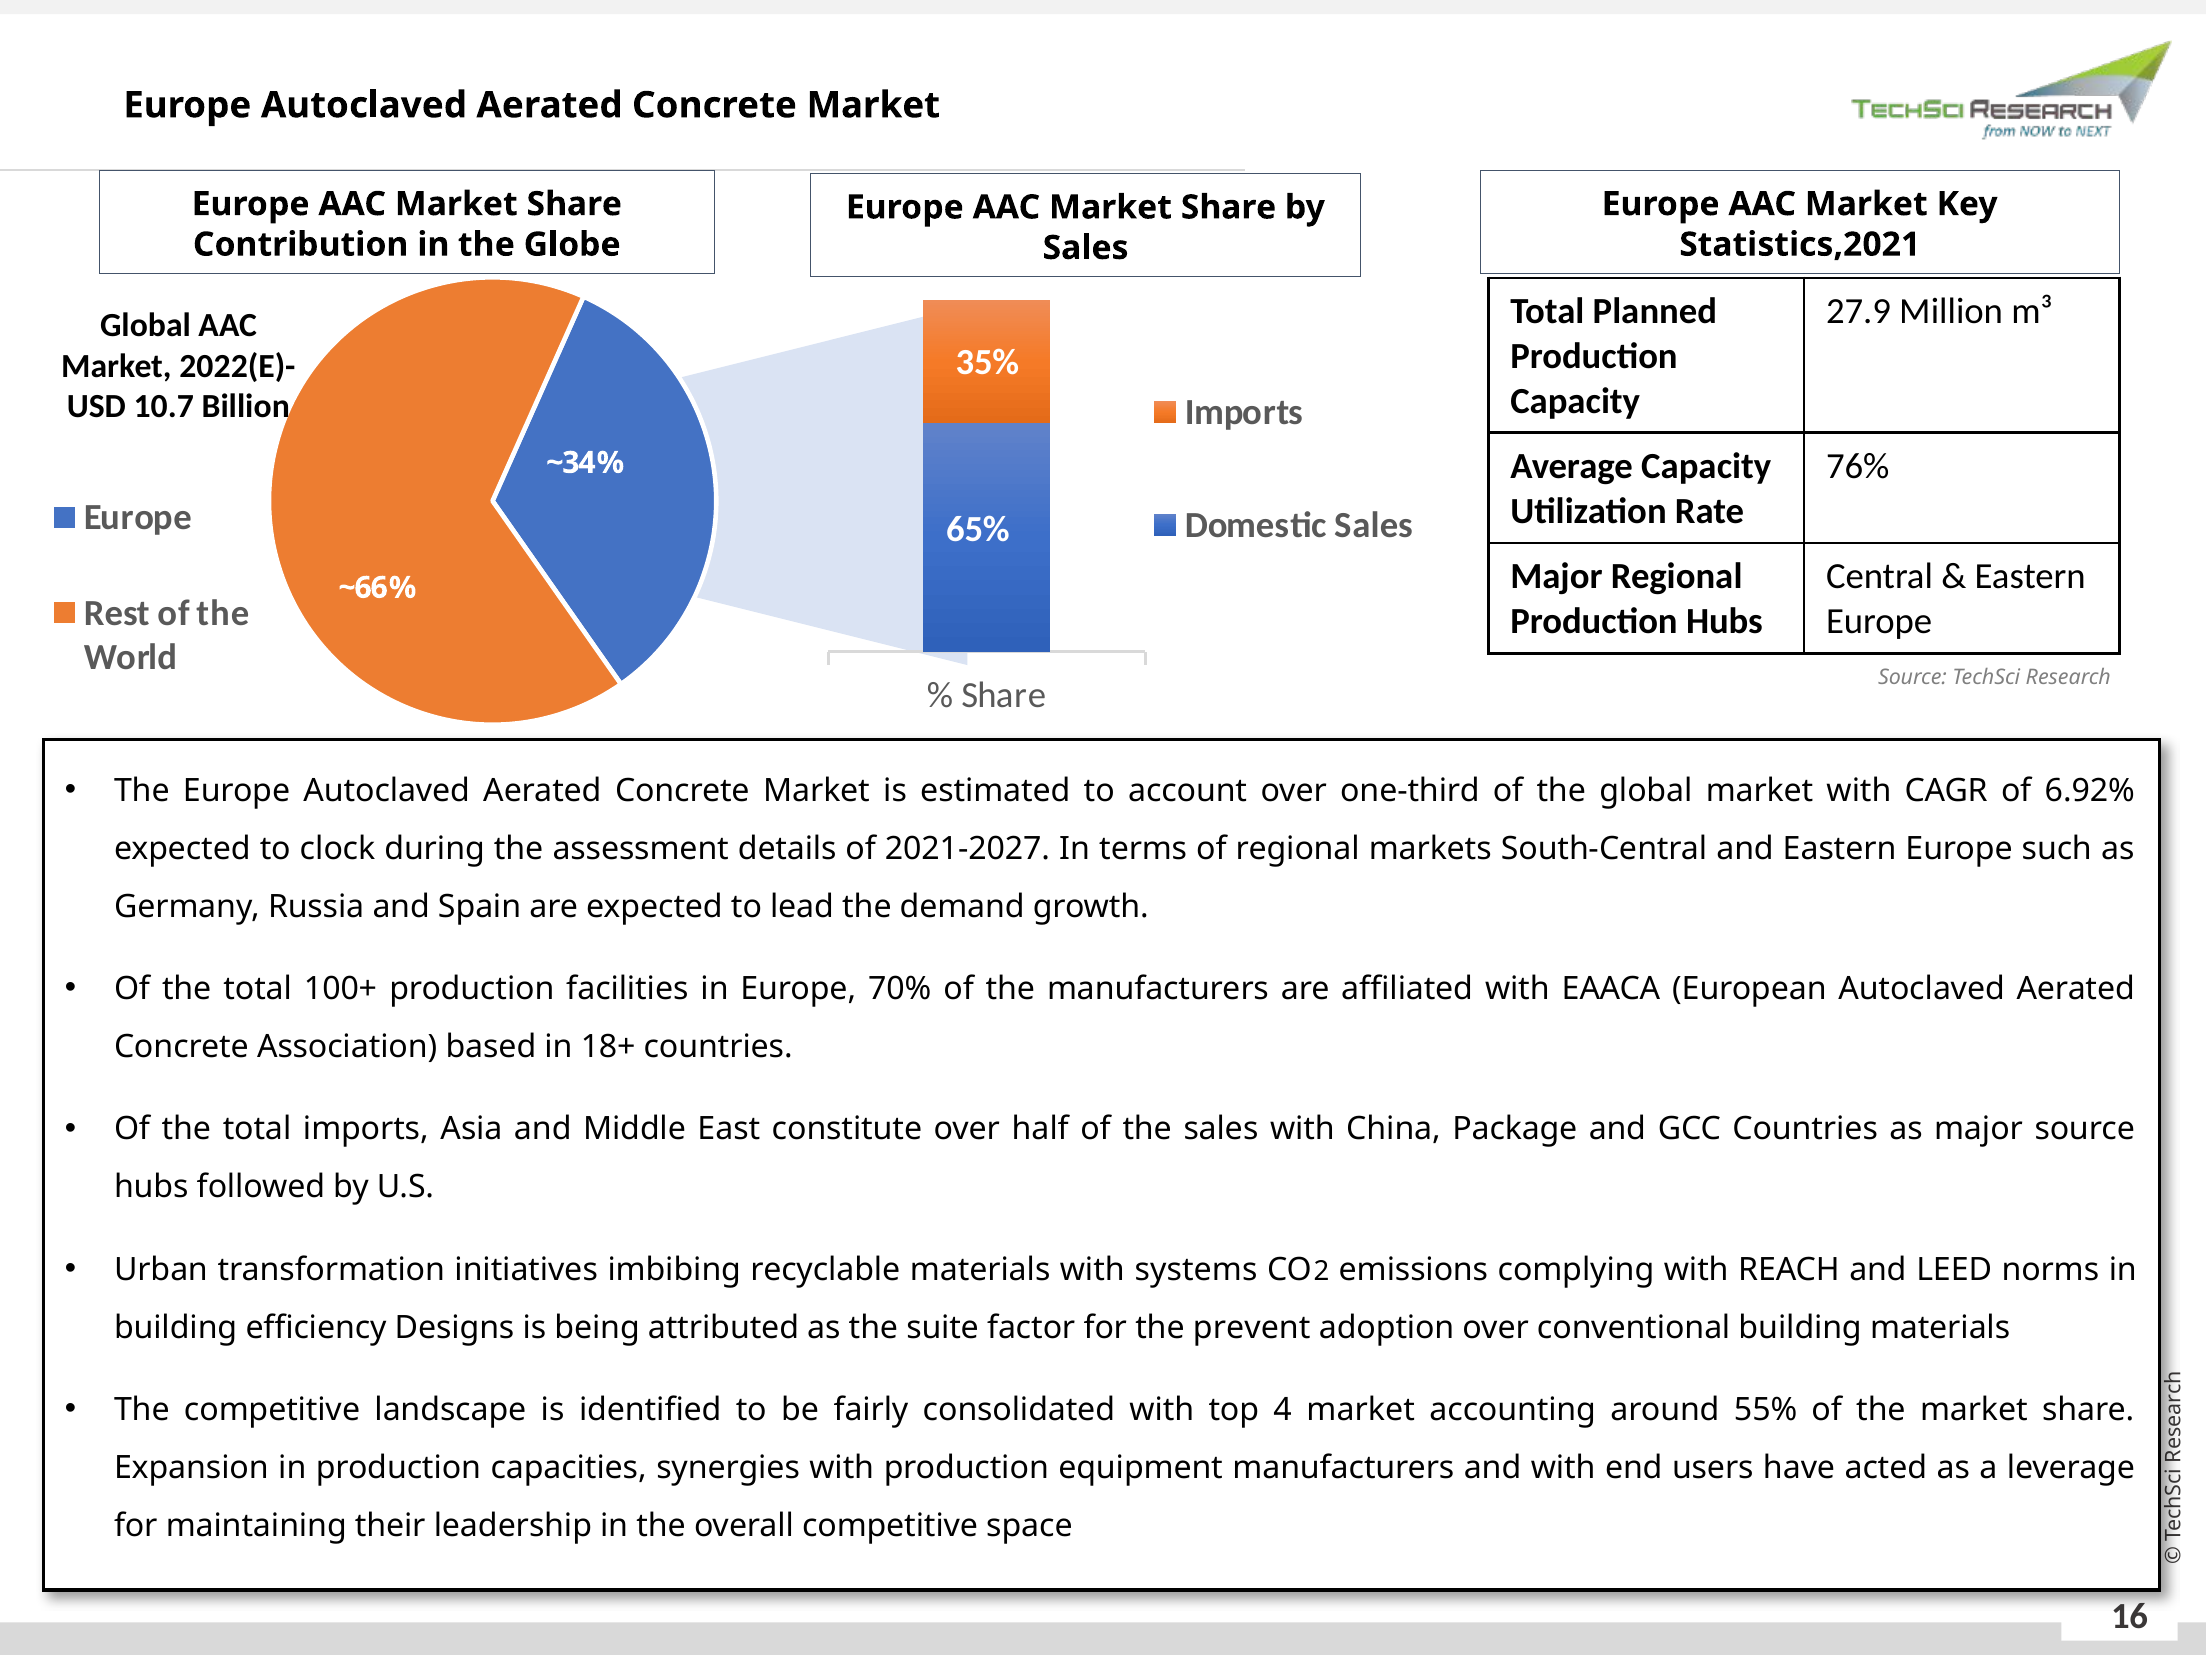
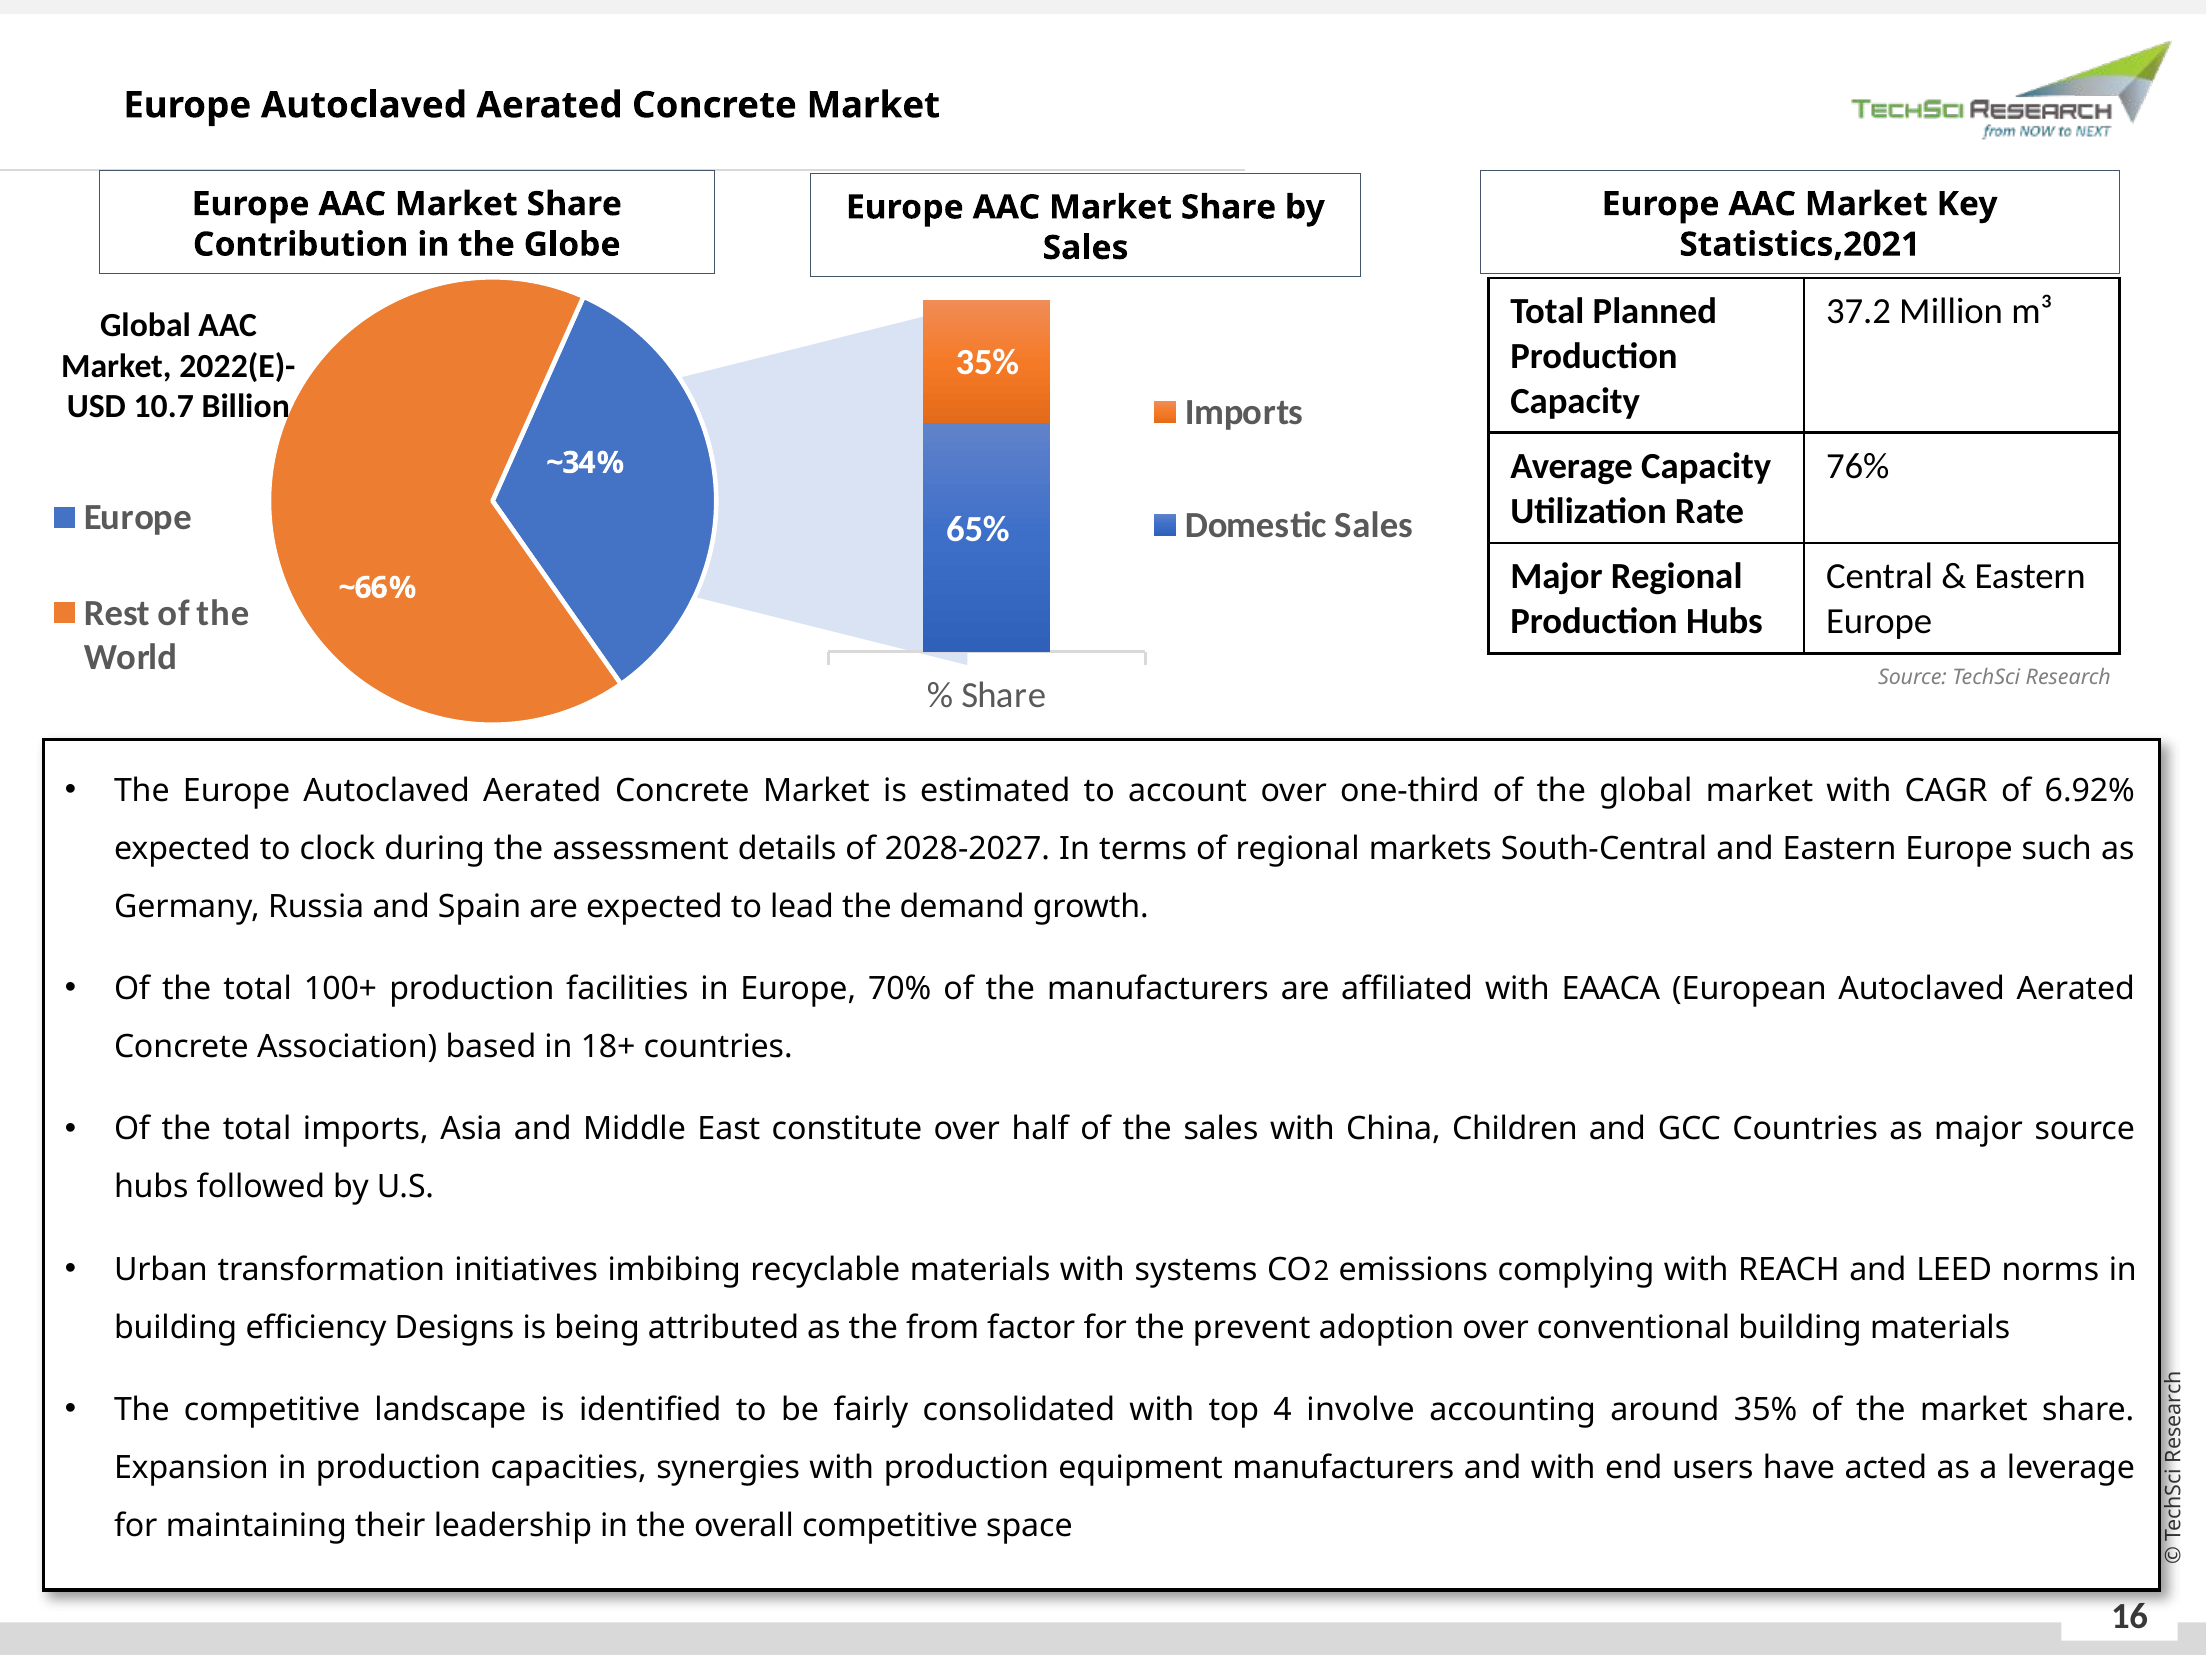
27.9: 27.9 -> 37.2 (1859, 312)
2021-2027: 2021-2027 -> 2028-2027 (967, 849)
Package: Package -> Children (1515, 1129)
suite: suite -> from (943, 1327)
4 market: market -> involve (1361, 1409)
around 55%: 55% -> 35% (1766, 1409)
